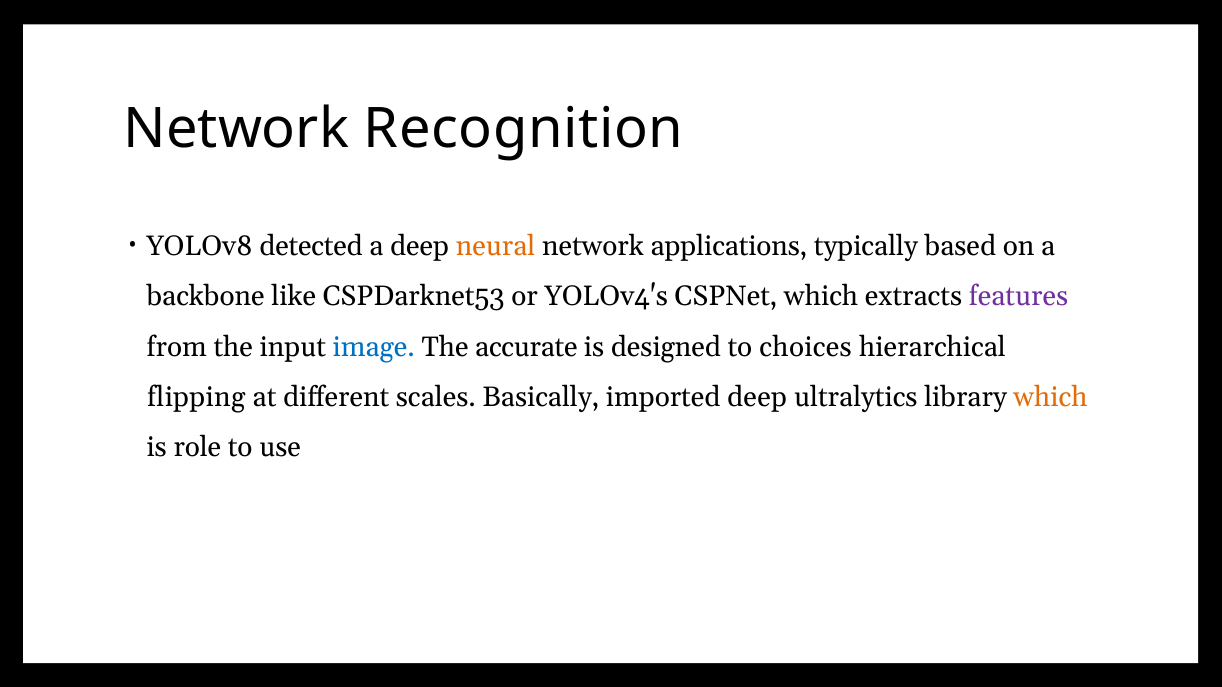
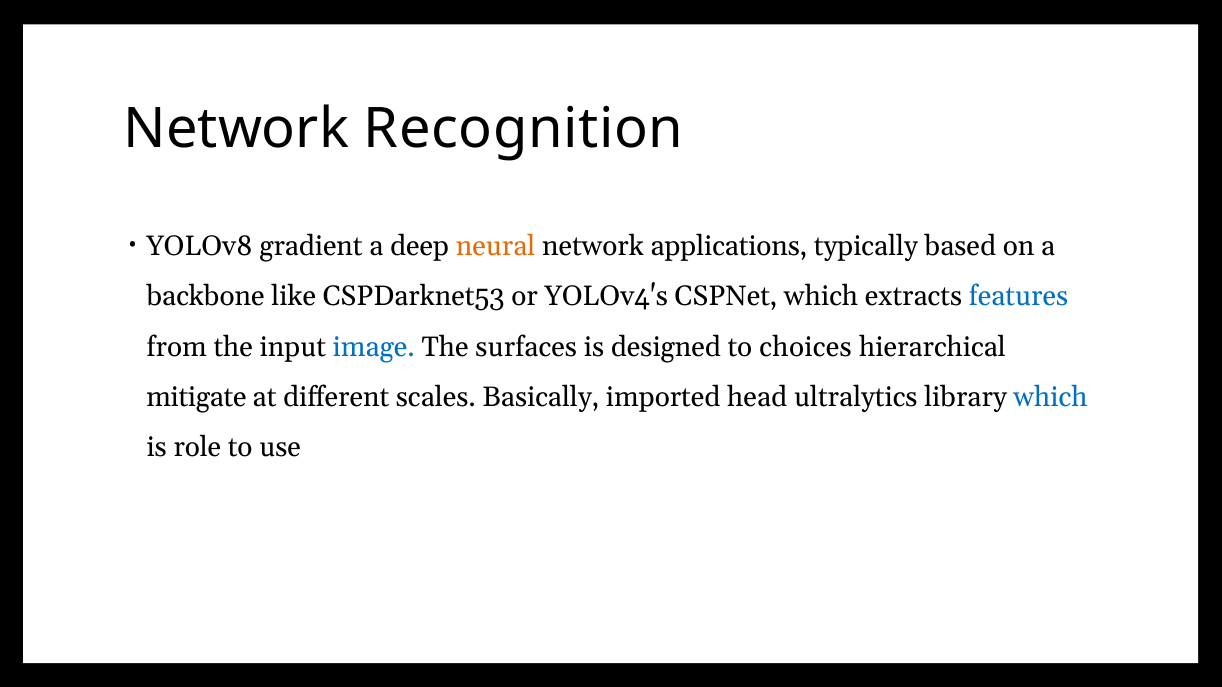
detected: detected -> gradient (311, 246)
features colour: purple -> blue (1018, 297)
accurate: accurate -> surfaces (526, 347)
flipping: flipping -> mitigate (196, 397)
imported deep: deep -> head (757, 397)
which colour: orange -> blue (1051, 397)
